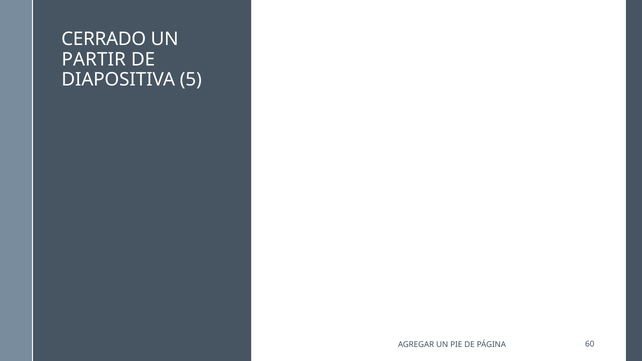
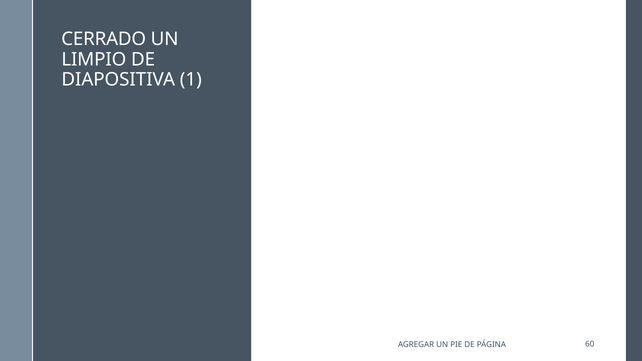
PARTIR: PARTIR -> LIMPIO (94, 59)
5: 5 -> 1 (191, 80)
